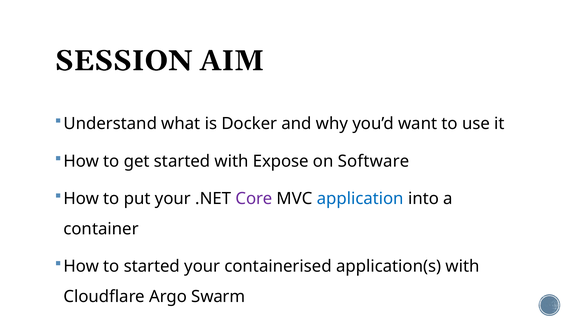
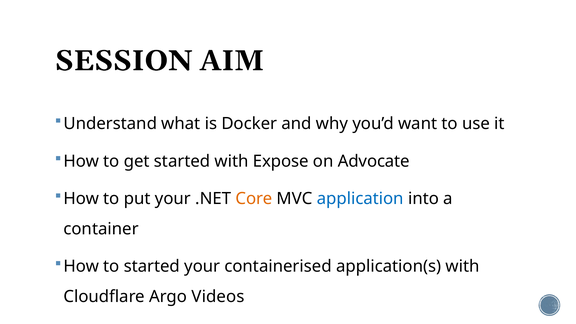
Software: Software -> Advocate (374, 161)
Core colour: purple -> orange (254, 199)
Swarm: Swarm -> Videos (218, 297)
